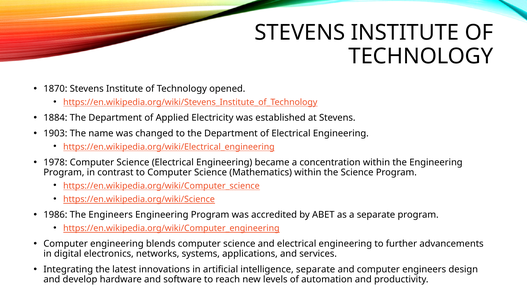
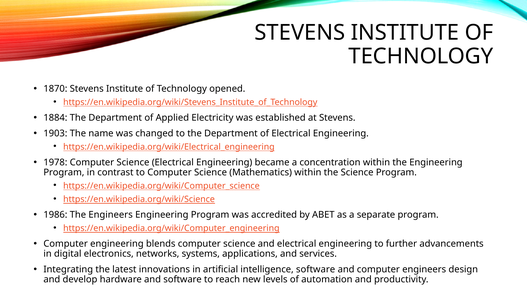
intelligence separate: separate -> software (316, 270)
